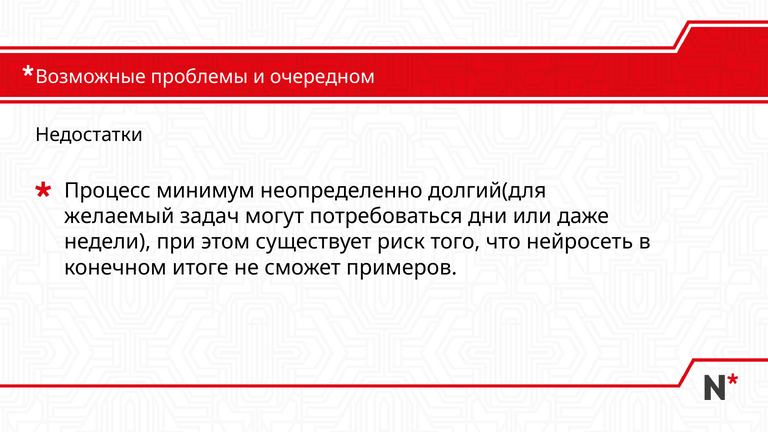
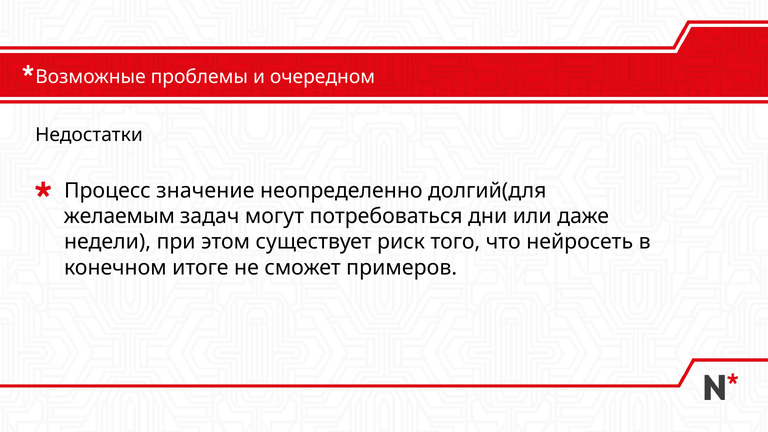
минимум: минимум -> значение (205, 191)
желаемый: желаемый -> желаемым (119, 216)
